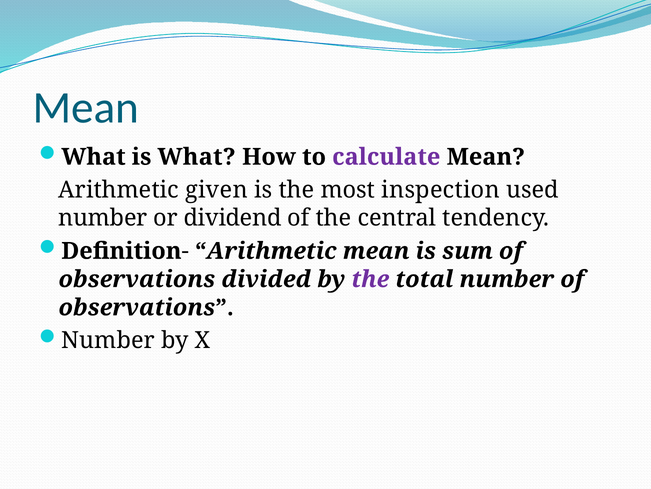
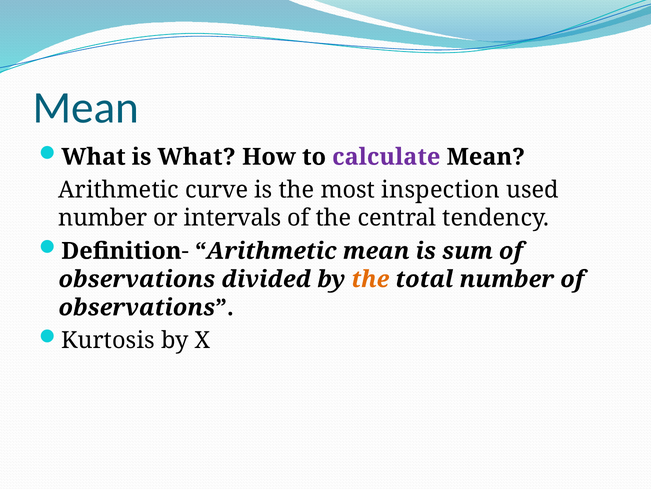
given: given -> curve (217, 190)
dividend: dividend -> intervals (233, 218)
the colour: purple -> orange (370, 279)
Number: Number -> Kurtosis (108, 340)
